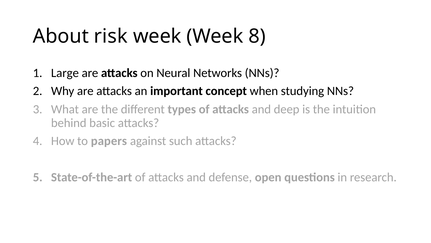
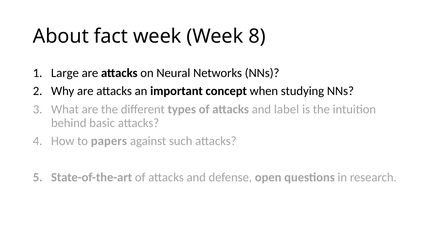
risk: risk -> fact (111, 36)
deep: deep -> label (287, 109)
